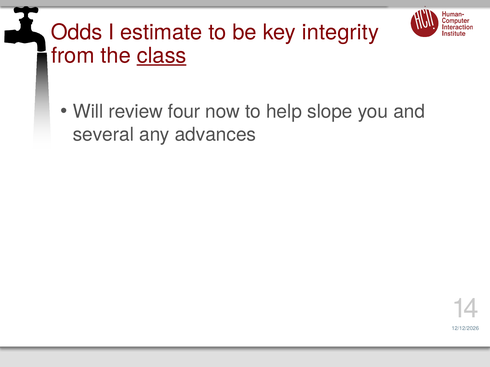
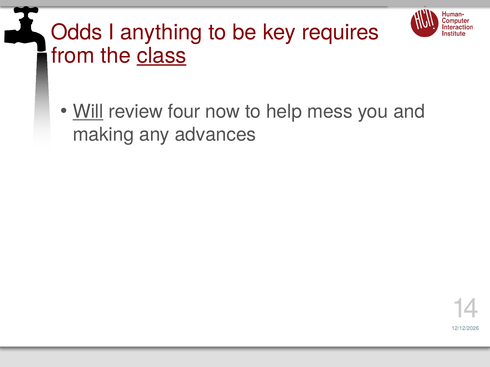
estimate: estimate -> anything (161, 33)
integrity: integrity -> requires (341, 33)
Will underline: none -> present (88, 112)
slope: slope -> mess (330, 112)
several: several -> making (103, 135)
